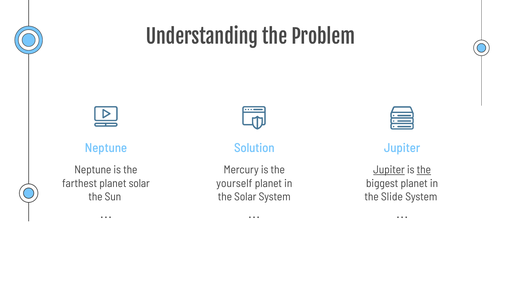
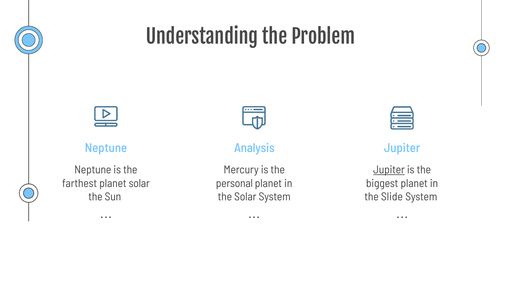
Solution: Solution -> Analysis (254, 148)
the underline: present -> none (424, 170)
yourself: yourself -> personal (234, 183)
